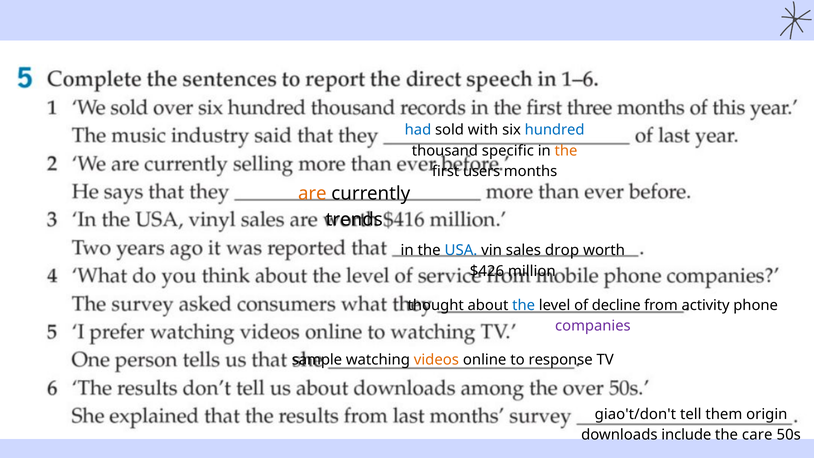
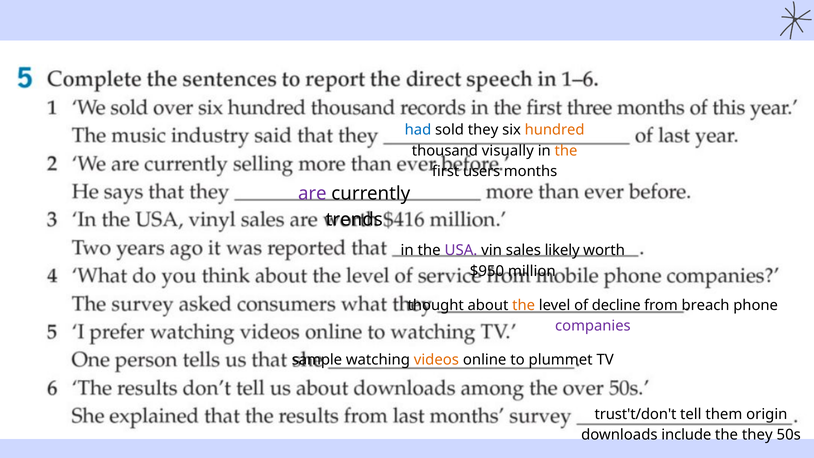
sold with: with -> they (483, 130)
hundred colour: blue -> orange (555, 130)
specific: specific -> visually (508, 151)
are colour: orange -> purple (312, 193)
USA colour: blue -> purple (461, 250)
drop: drop -> likely (562, 250)
$426: $426 -> $950 (487, 271)
the colour: blue -> orange (524, 305)
activity: activity -> breach (706, 305)
response: response -> plummet (561, 360)
giao't/don't: giao't/don't -> trust't/don't (636, 414)
the care: care -> they (757, 435)
